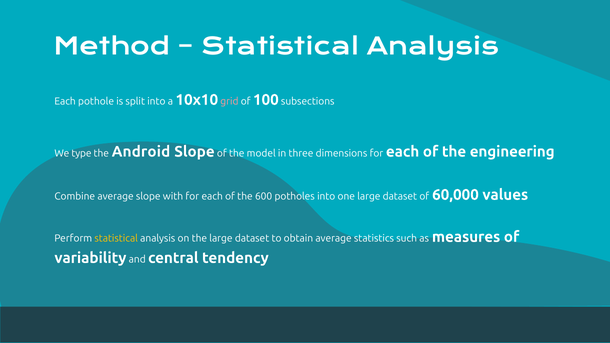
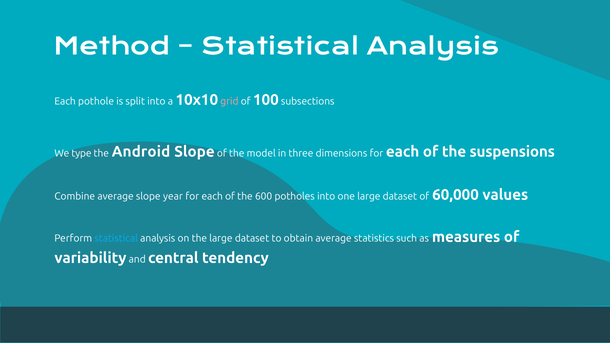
engineering: engineering -> suspensions (512, 152)
with: with -> year (173, 196)
statistical colour: yellow -> light blue (116, 239)
